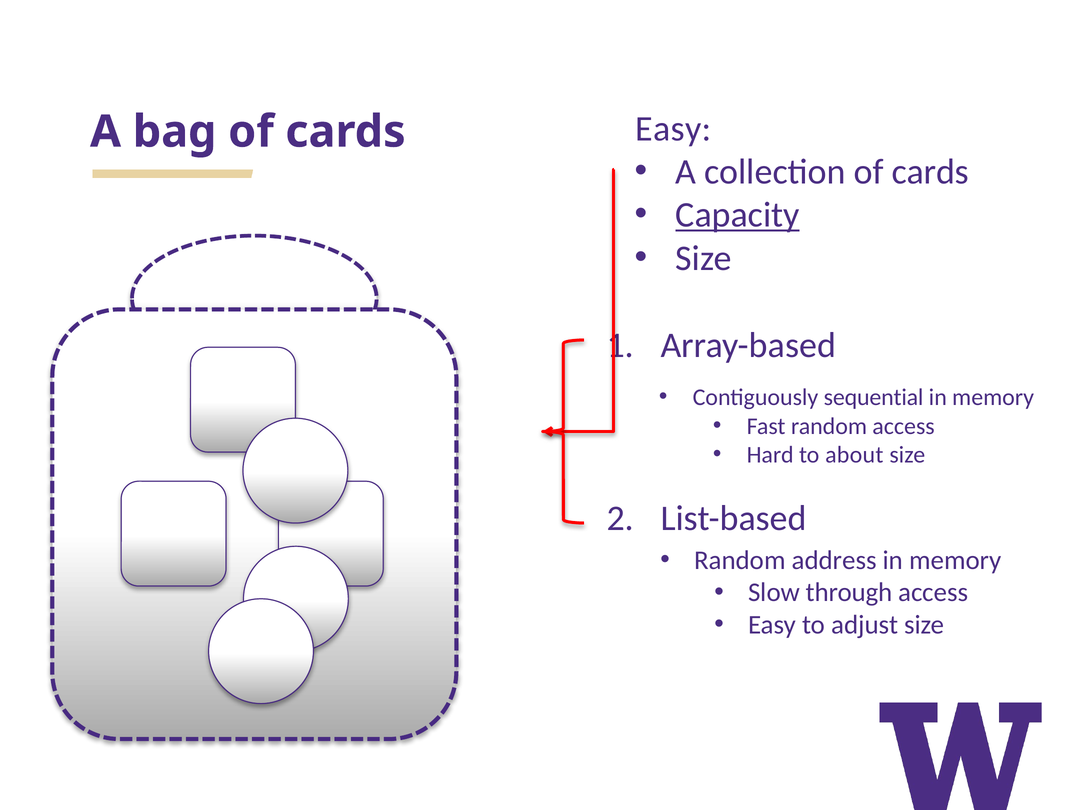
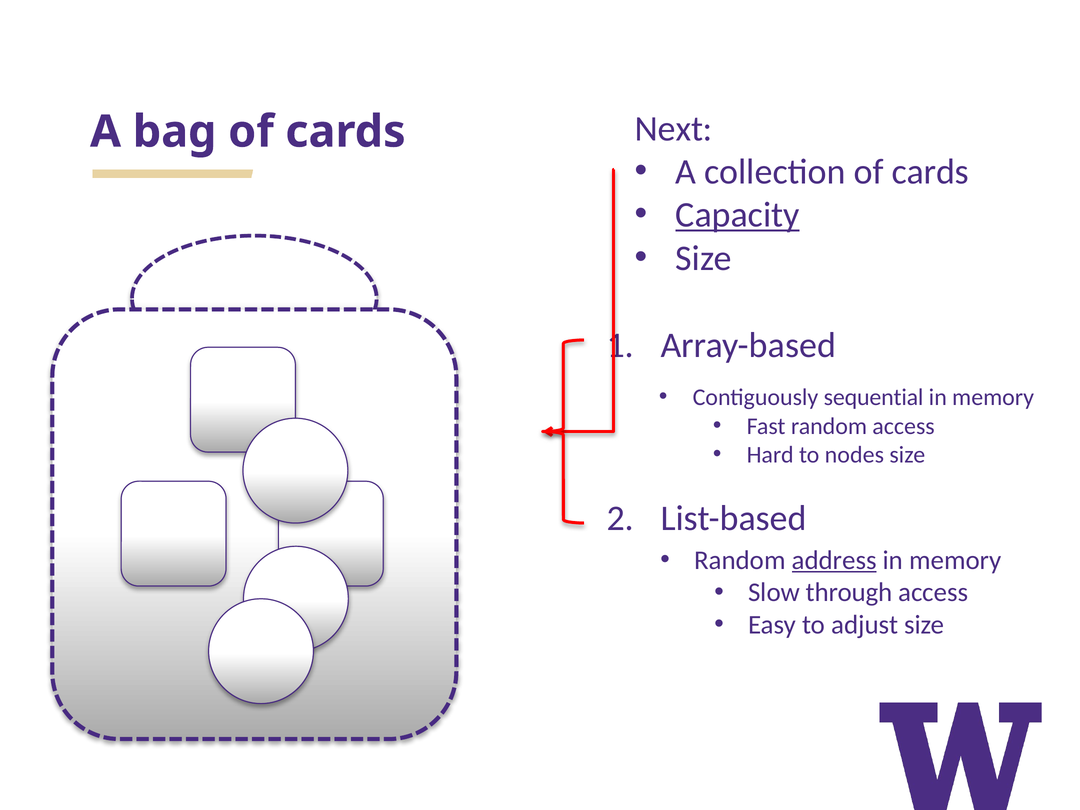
cards Easy: Easy -> Next (674, 129)
about: about -> nodes (854, 455)
address underline: none -> present (834, 560)
